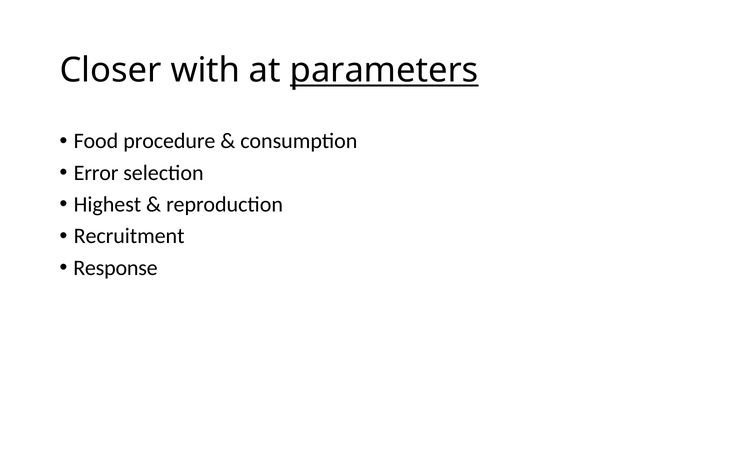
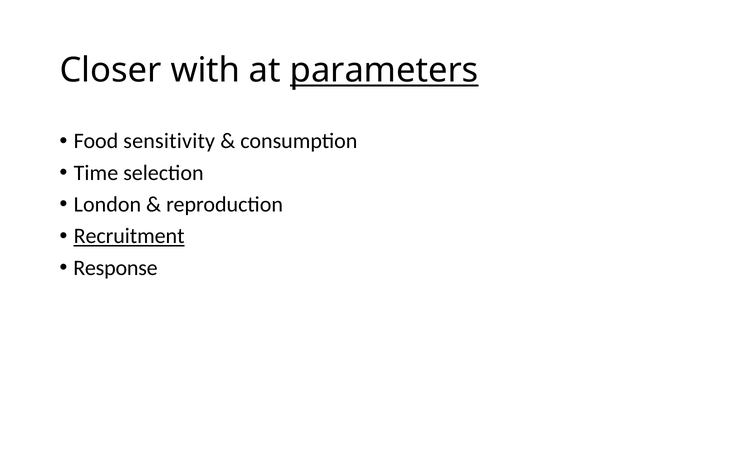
procedure: procedure -> sensitivity (169, 141)
Error: Error -> Time (96, 173)
Highest: Highest -> London (107, 205)
Recruitment underline: none -> present (129, 236)
